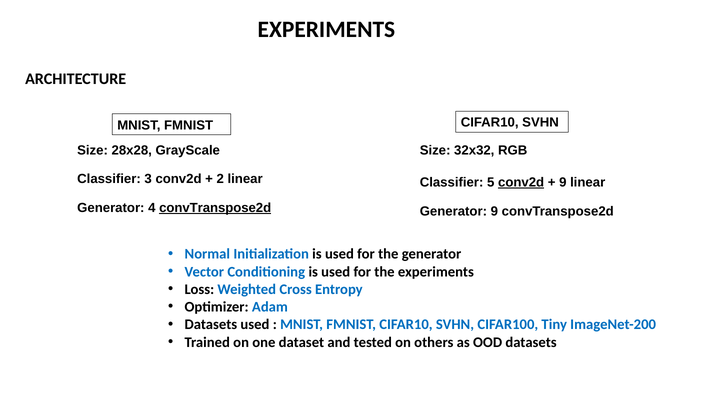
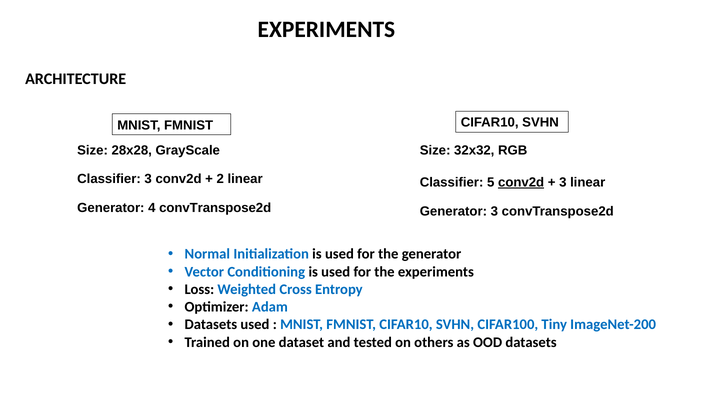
9: 9 -> 3 (563, 182)
convTranspose2d underline: present -> none (215, 208)
Generator 9: 9 -> 3 (494, 211)
